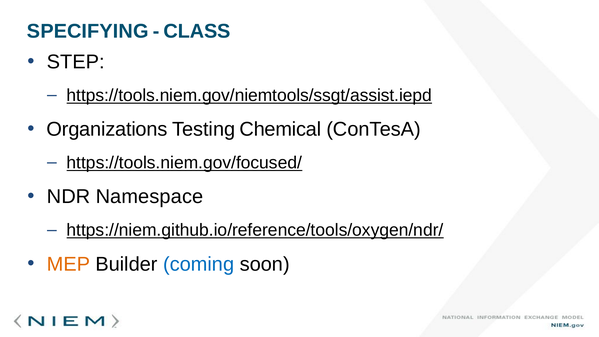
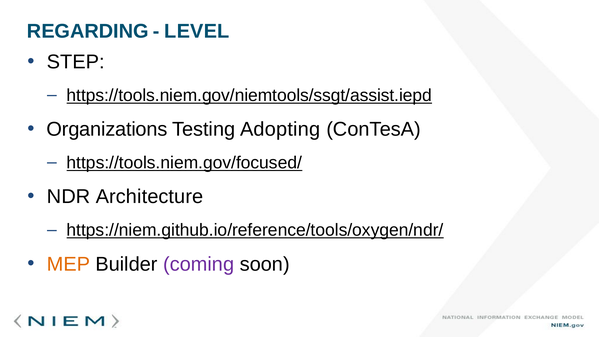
SPECIFYING: SPECIFYING -> REGARDING (88, 31)
CLASS: CLASS -> LEVEL (197, 31)
Chemical: Chemical -> Adopting (280, 129)
Namespace: Namespace -> Architecture (150, 197)
coming colour: blue -> purple (199, 264)
